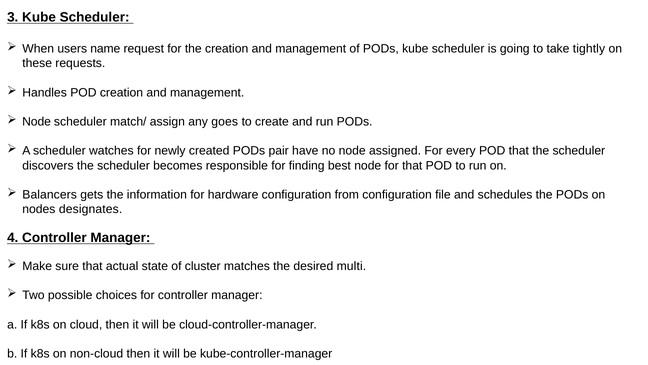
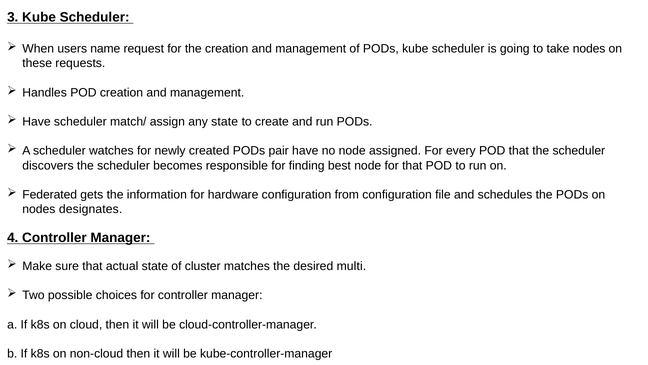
take tightly: tightly -> nodes (589, 49)
Node: Node -> Have (37, 122)
any goes: goes -> state (225, 122)
Balancers: Balancers -> Federated (50, 194)
